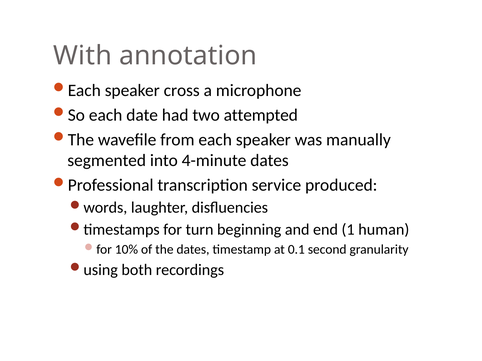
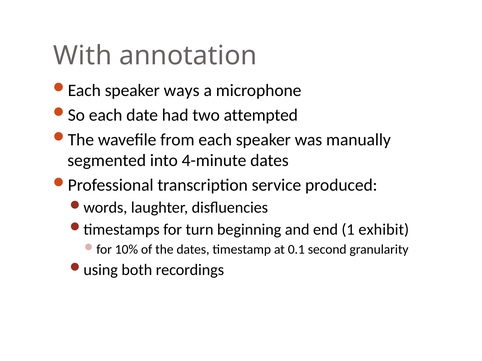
cross: cross -> ways (182, 90)
human: human -> exhibit (384, 230)
